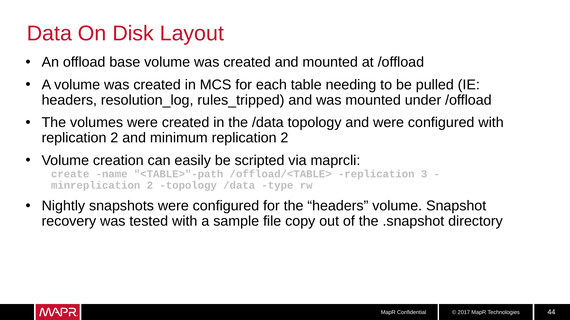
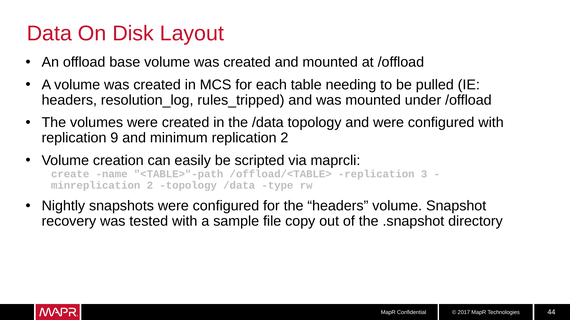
2: 2 -> 9 (114, 138)
